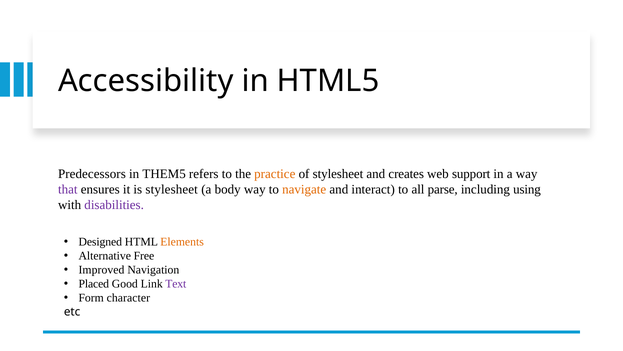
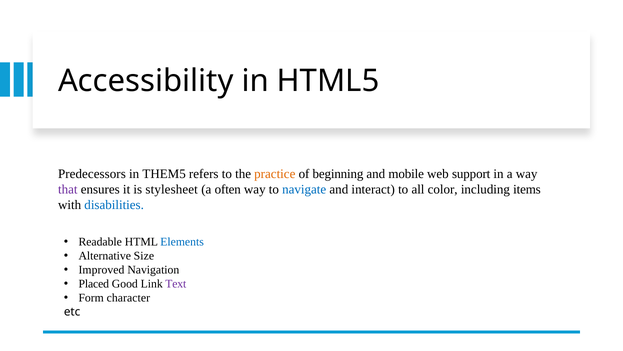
of stylesheet: stylesheet -> beginning (338, 174)
creates: creates -> mobile (406, 174)
body: body -> often (228, 189)
navigate colour: orange -> blue (304, 189)
parse: parse -> color (443, 189)
using: using -> items (527, 189)
disabilities colour: purple -> blue (114, 205)
Designed: Designed -> Readable (100, 242)
Elements colour: orange -> blue (182, 242)
Free: Free -> Size (144, 256)
